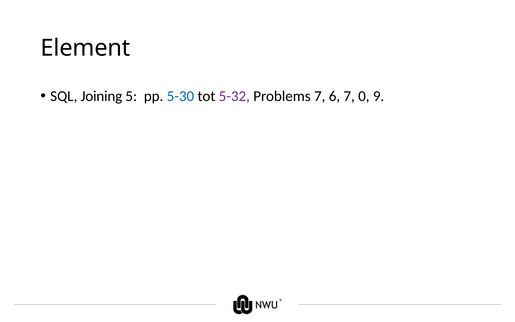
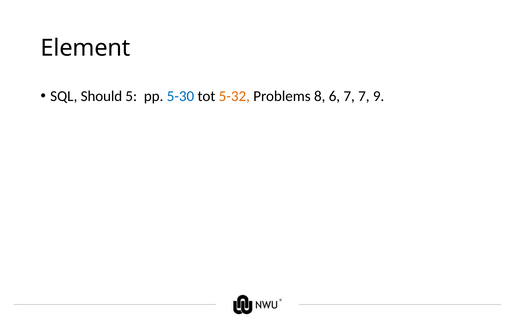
Joining: Joining -> Should (101, 96)
5-32 colour: purple -> orange (234, 96)
Problems 7: 7 -> 8 (320, 96)
7 0: 0 -> 7 (364, 96)
